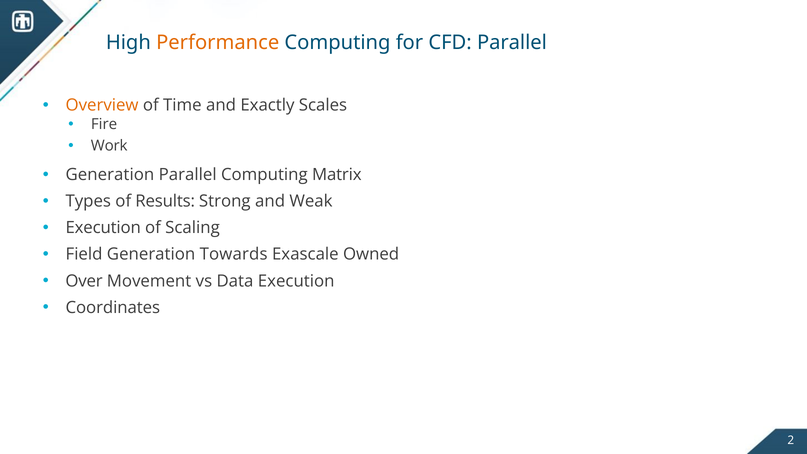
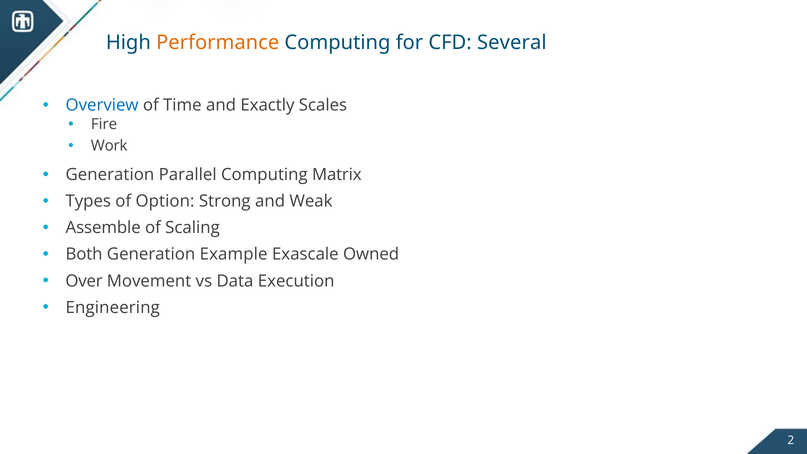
CFD Parallel: Parallel -> Several (512, 43)
Overview colour: orange -> blue (102, 105)
Results: Results -> Option (165, 201)
Execution: Execution -> Assemble (103, 228)
Field: Field -> Both (84, 254)
Towards: Towards -> Example (234, 254)
Coordinates: Coordinates -> Engineering (113, 308)
